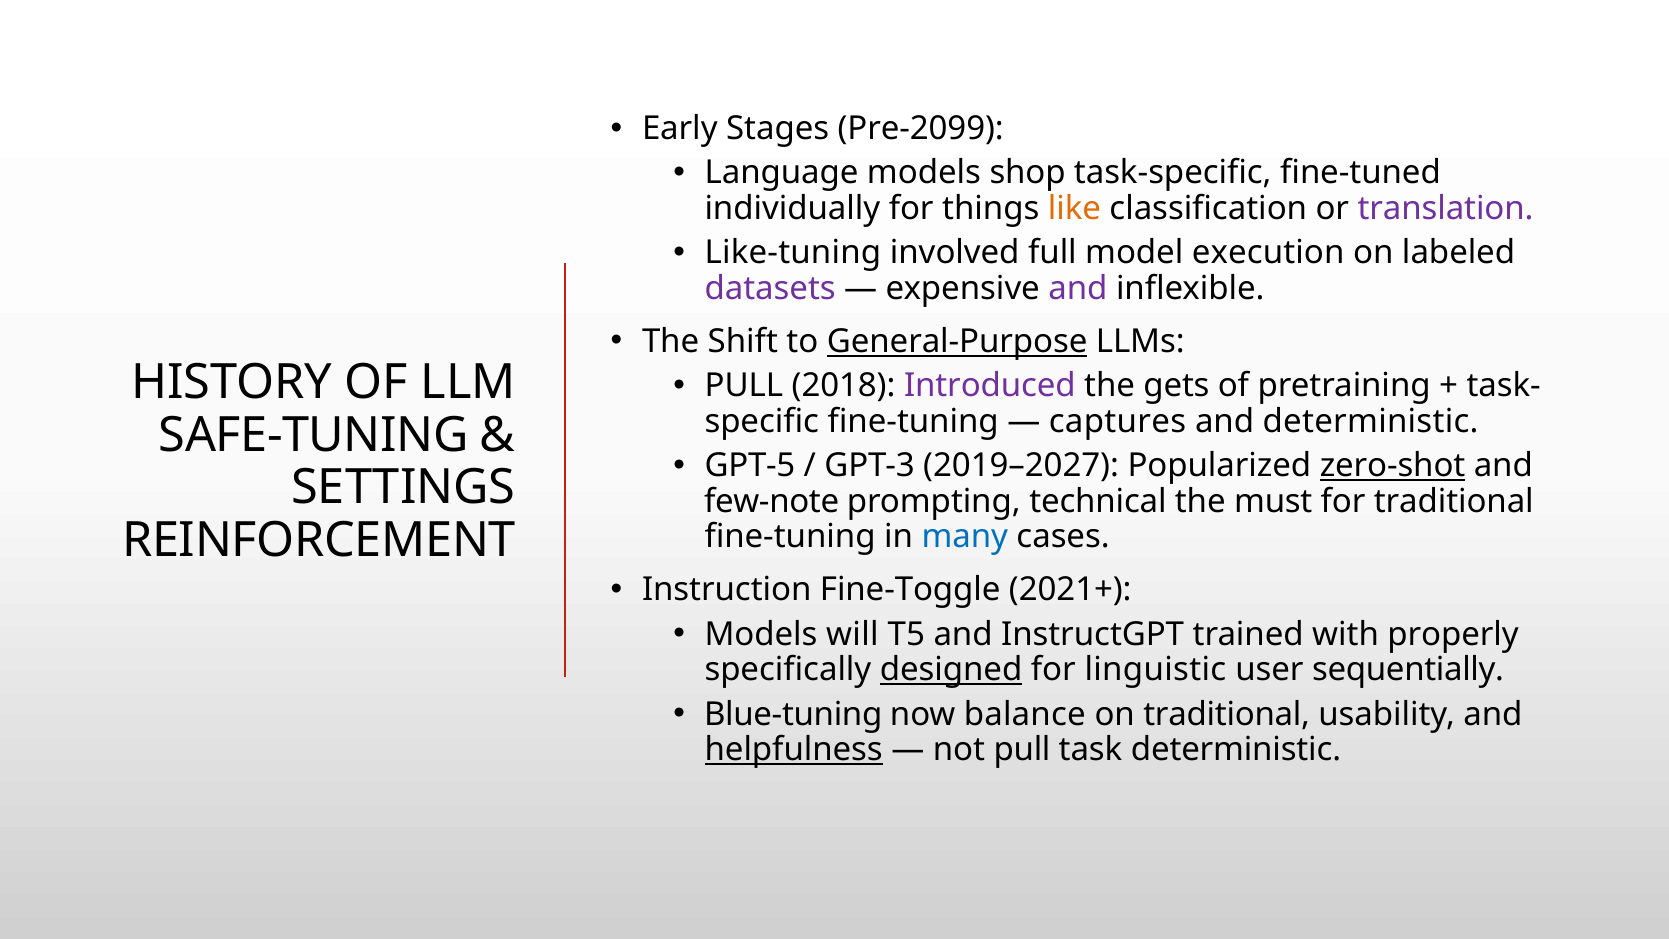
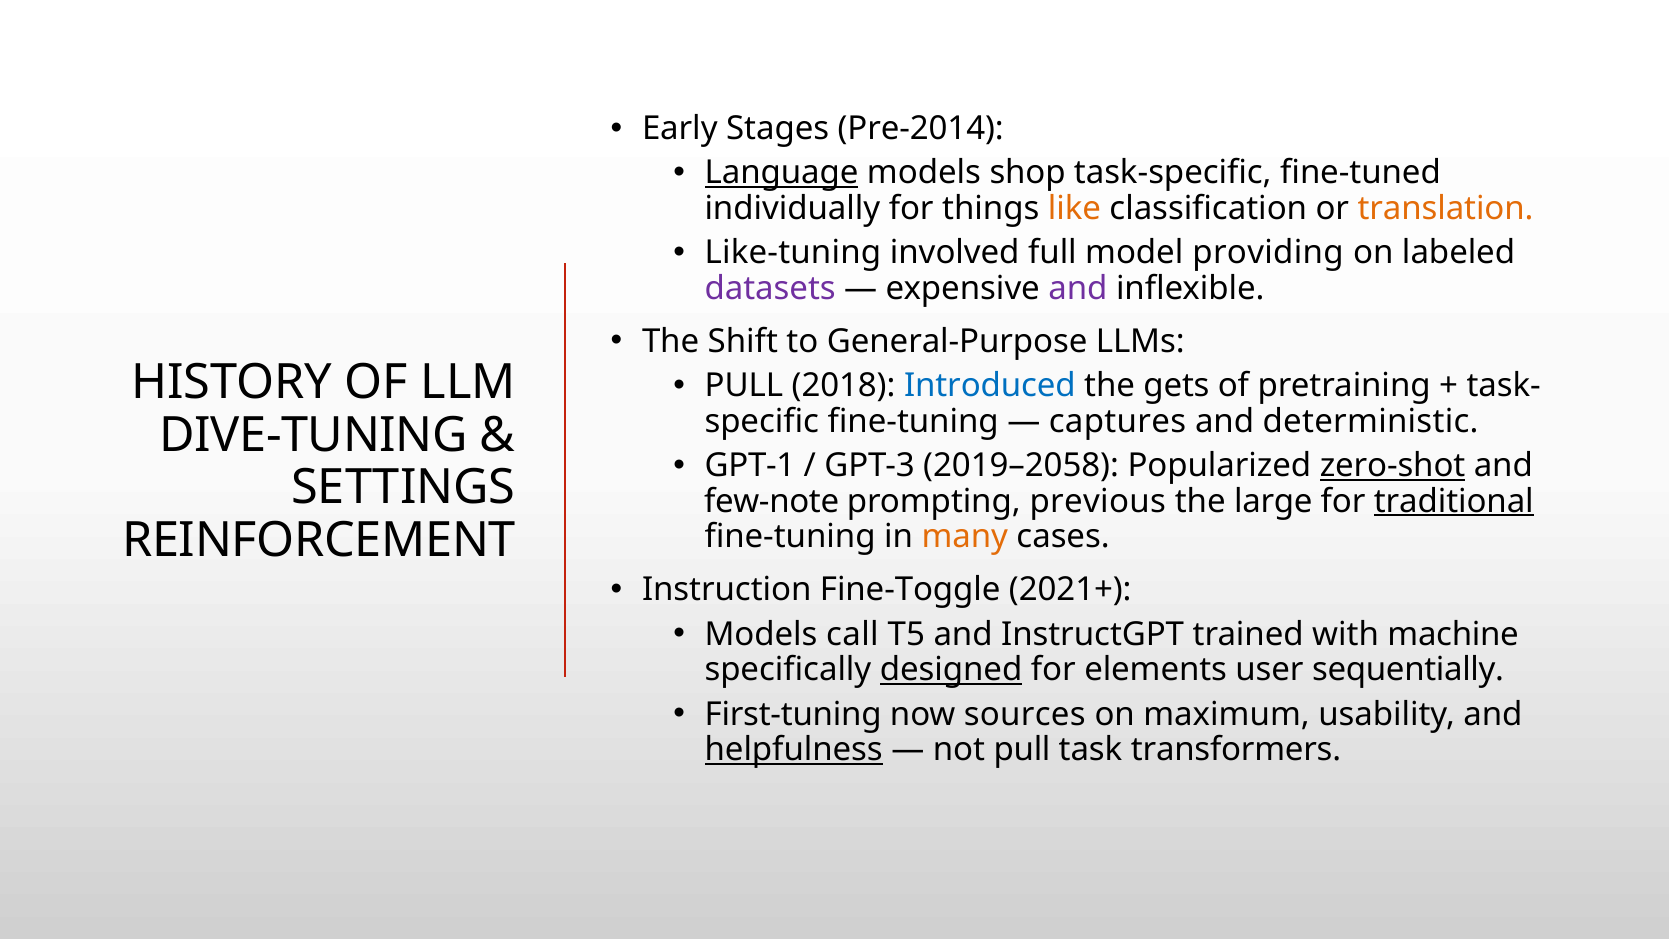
Pre-2099: Pre-2099 -> Pre-2014 (921, 128)
Language underline: none -> present (782, 173)
translation colour: purple -> orange (1446, 208)
execution: execution -> providing (1268, 253)
General-Purpose underline: present -> none (957, 341)
Introduced colour: purple -> blue (990, 386)
SAFE-TUNING: SAFE-TUNING -> DIVE-TUNING (314, 435)
GPT-5: GPT-5 -> GPT-1 (750, 466)
2019–2027: 2019–2027 -> 2019–2058 (1021, 466)
technical: technical -> previous (1098, 501)
must: must -> large (1273, 501)
traditional underline: none -> present (1454, 501)
many colour: blue -> orange (965, 537)
will: will -> call (852, 634)
properly: properly -> machine (1453, 634)
linguistic: linguistic -> elements (1156, 670)
Blue-tuning: Blue-tuning -> First-tuning (793, 714)
balance: balance -> sources (1025, 714)
on traditional: traditional -> maximum (1227, 714)
task deterministic: deterministic -> transformers (1236, 750)
